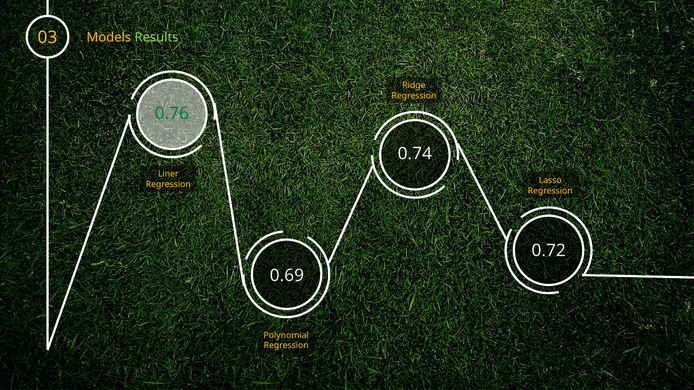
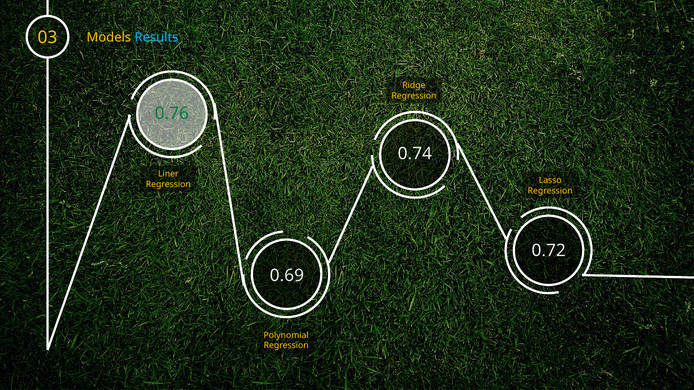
Results colour: light green -> light blue (157, 38)
